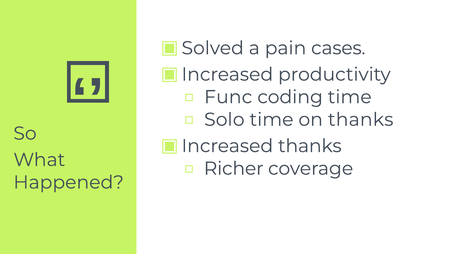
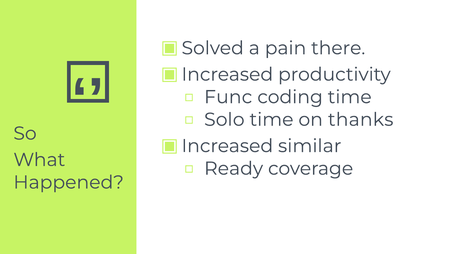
cases: cases -> there (338, 48)
Increased thanks: thanks -> similar (310, 146)
Richer: Richer -> Ready (234, 168)
